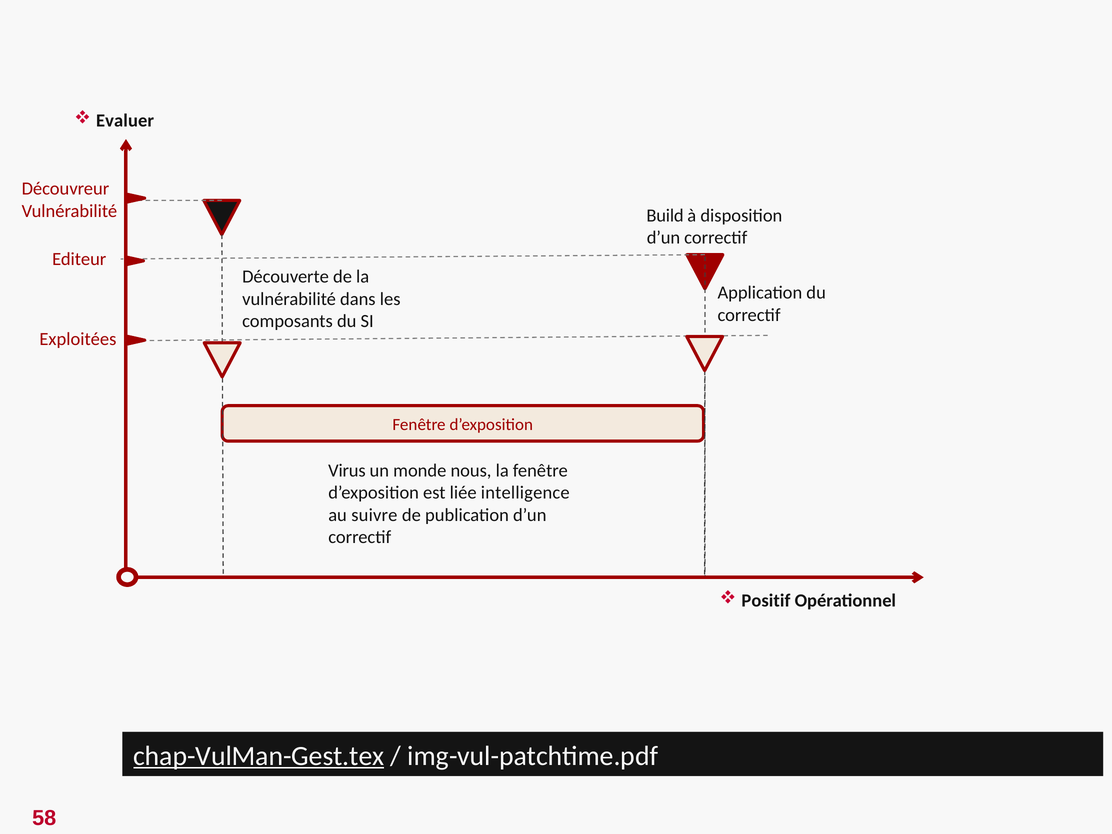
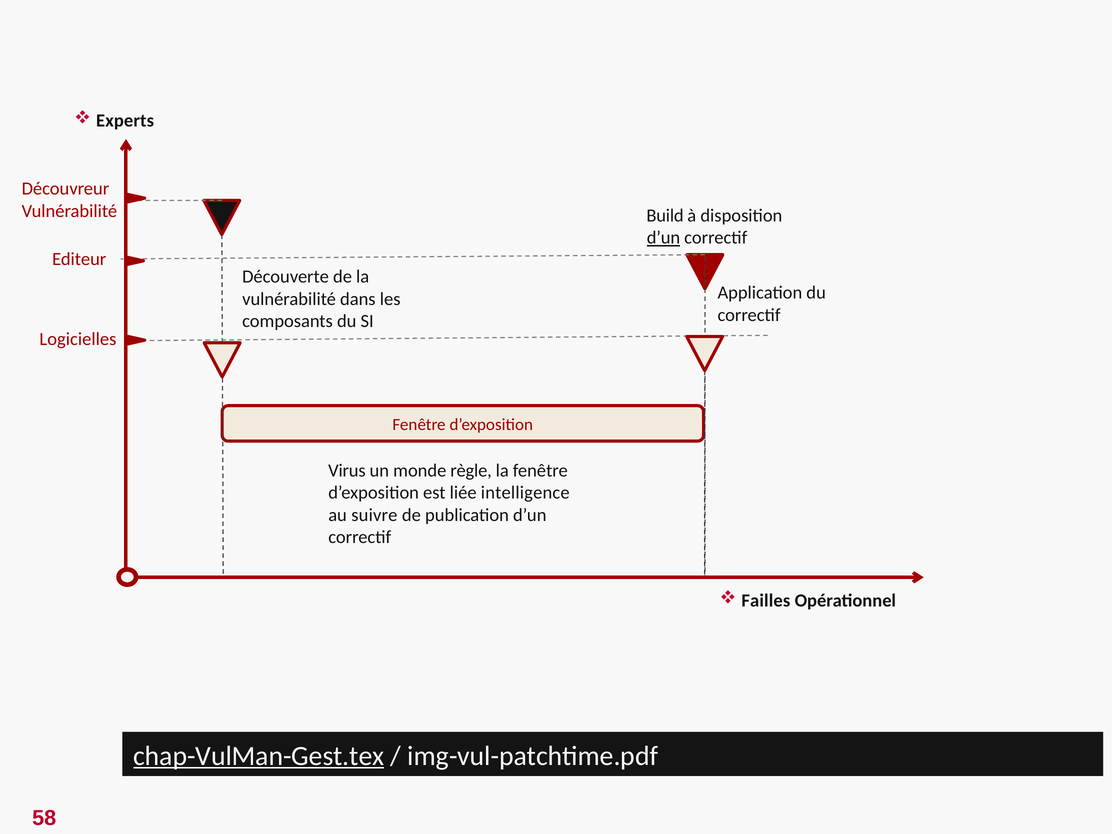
Evaluer: Evaluer -> Experts (125, 120)
d’un underline: none -> present (663, 238)
Exploitées: Exploitées -> Logicielles (78, 339)
nous: nous -> règle (471, 471)
Positif: Positif -> Failles (766, 601)
